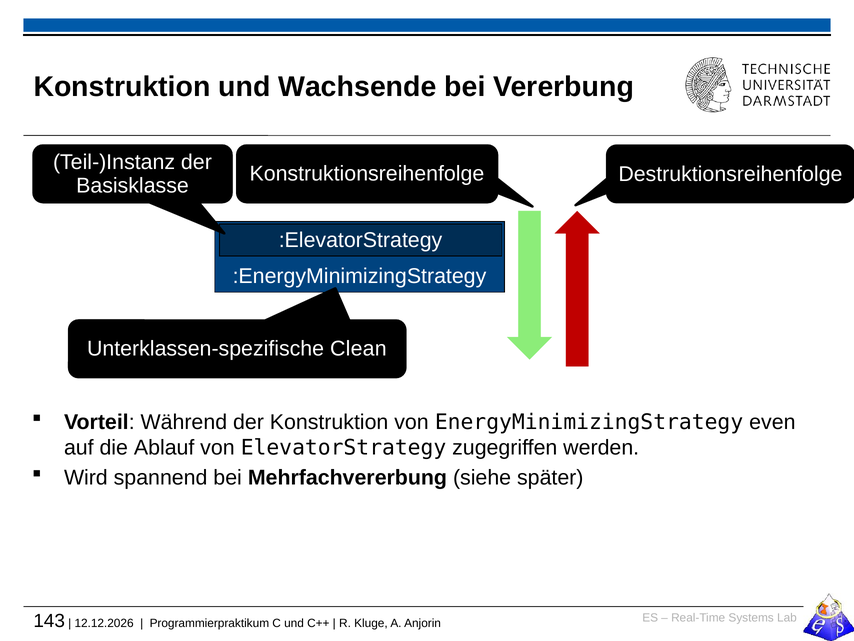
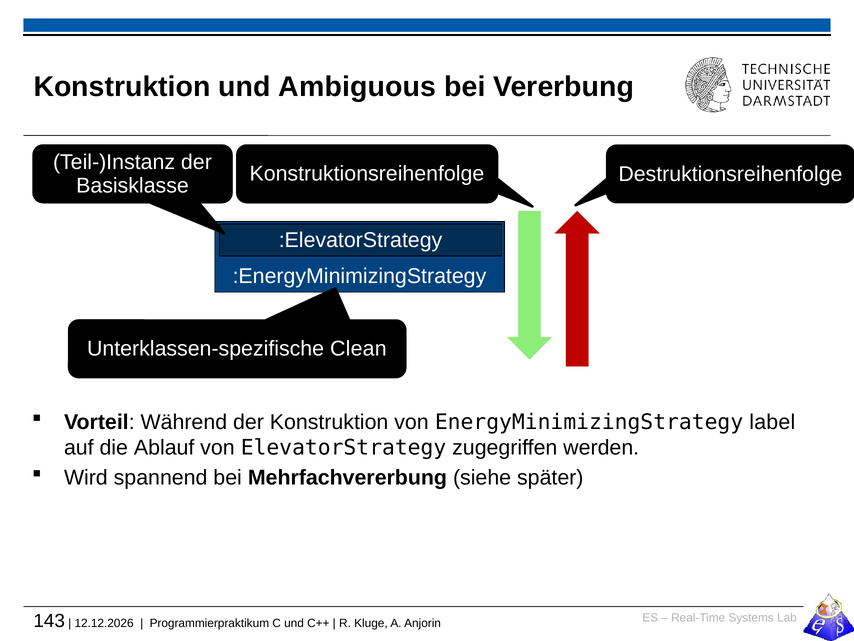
Wachsende: Wachsende -> Ambiguous (357, 87)
even: even -> label (772, 422)
